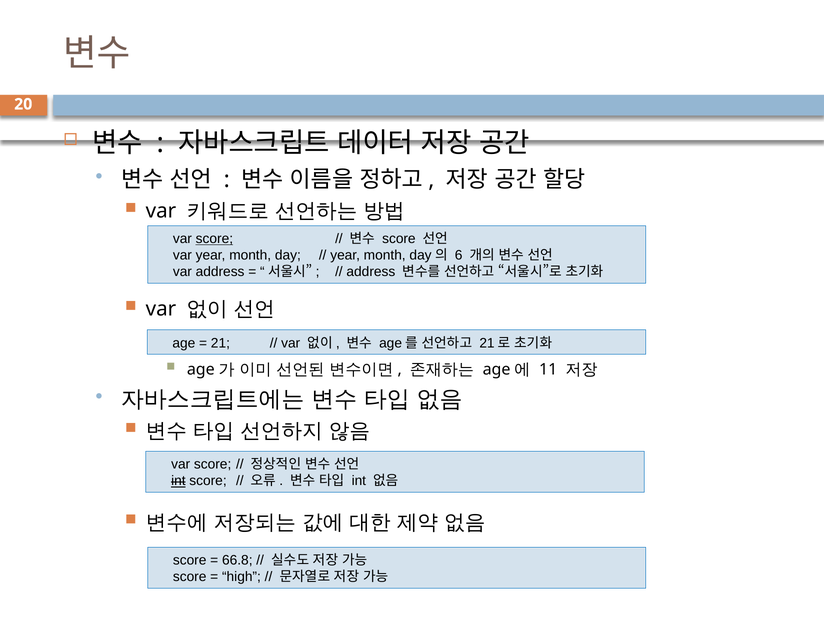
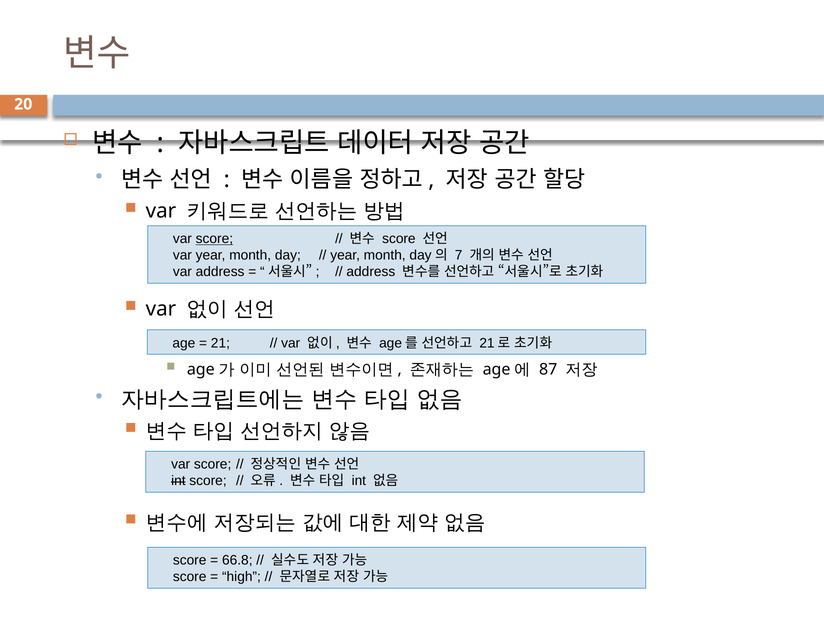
6: 6 -> 7 (459, 255)
11: 11 -> 87 (548, 369)
int underline: present -> none (178, 481)
